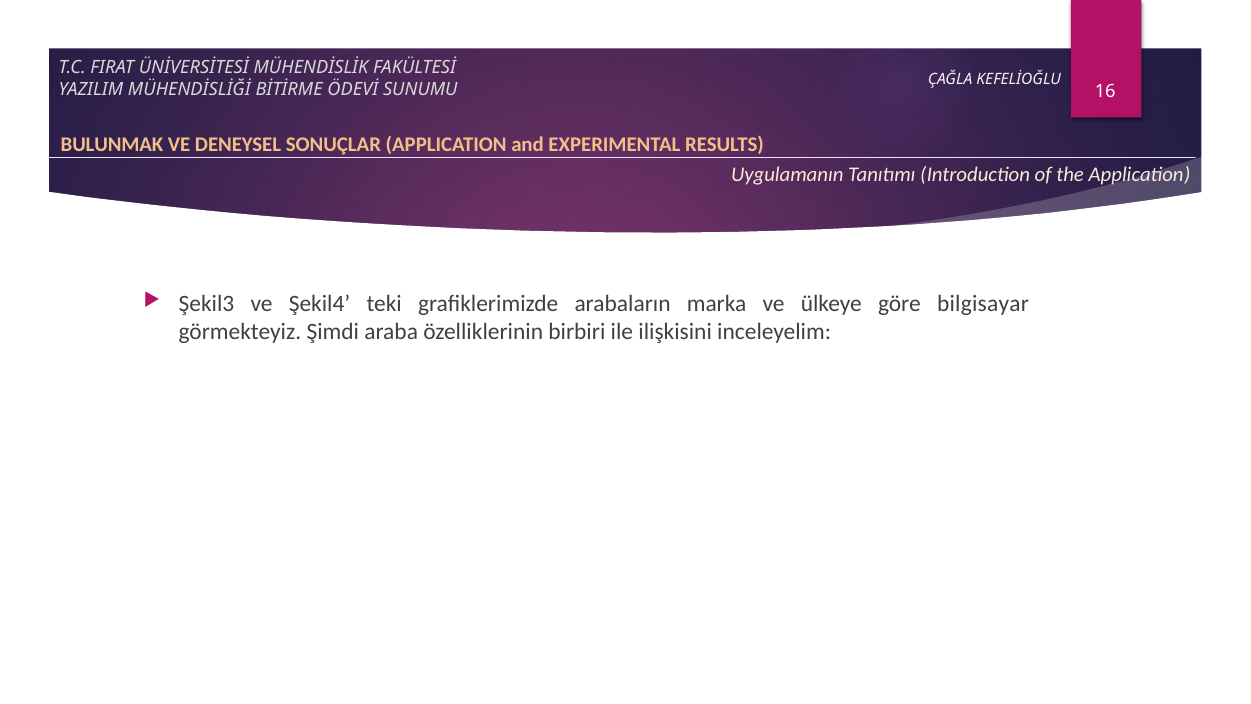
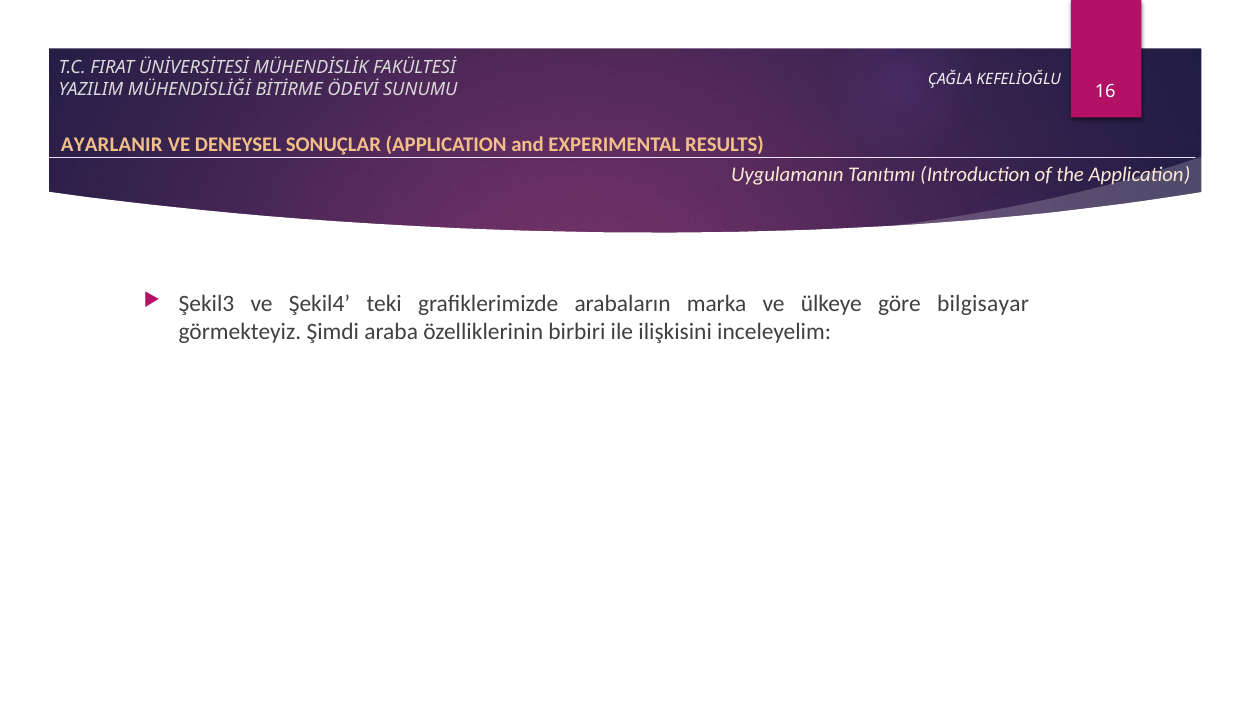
BULUNMAK: BULUNMAK -> AYARLANIR (112, 145)
